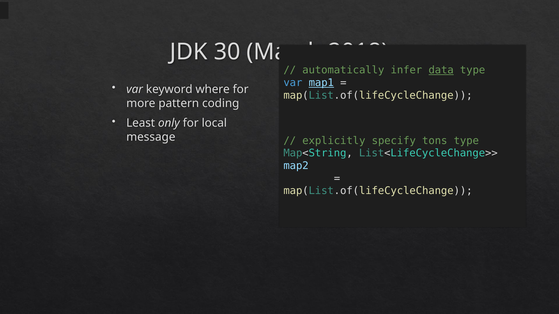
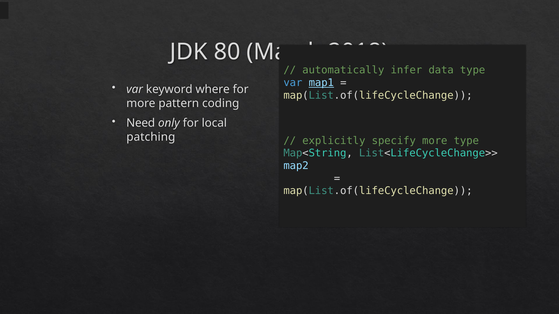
30: 30 -> 80 (227, 52)
data underline: present -> none (441, 70)
Least: Least -> Need (141, 123)
message: message -> patching (151, 137)
specify tons: tons -> more (435, 141)
